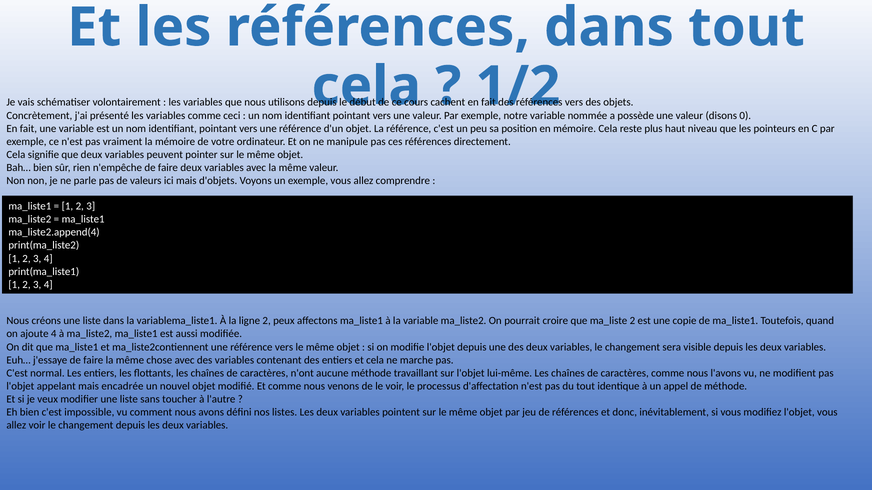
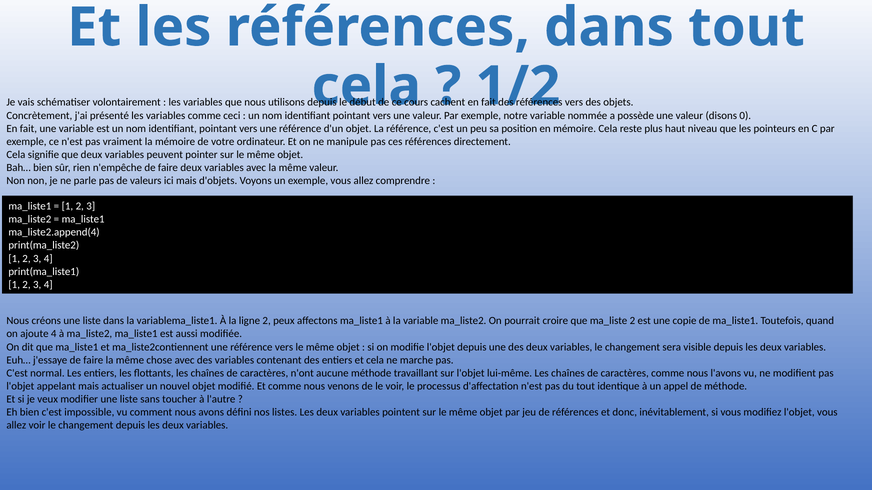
encadrée: encadrée -> actualiser (123, 387)
